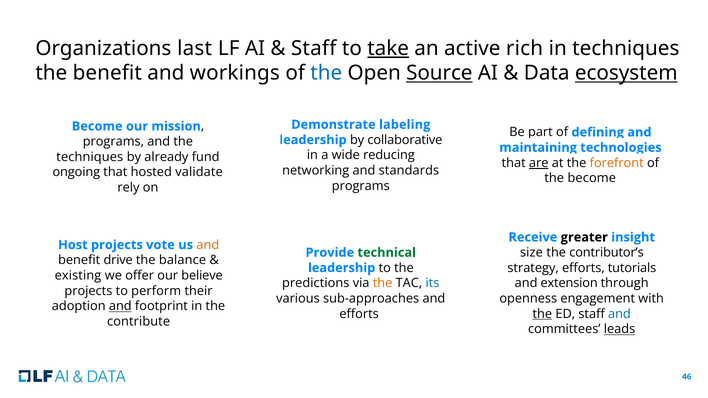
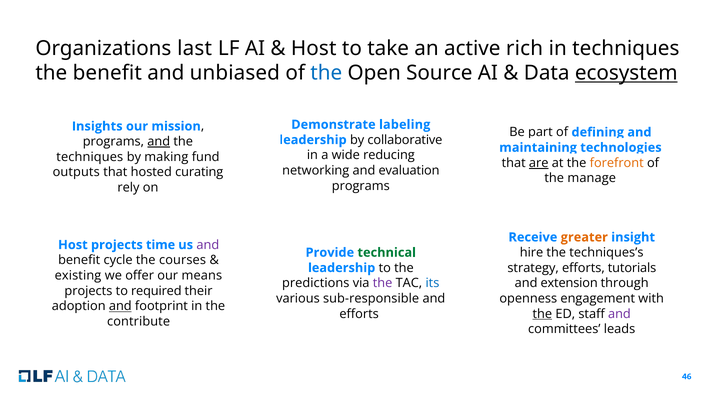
Staff: Staff -> Host (314, 48)
take underline: present -> none (388, 48)
workings: workings -> unbiased (235, 73)
Source underline: present -> none (439, 73)
Become: Become -> Insights (97, 126)
and underline: none -> present (159, 142)
already: already -> making (166, 157)
standards: standards -> evaluation (409, 171)
ongoing: ongoing -> outputs (76, 172)
validate: validate -> curating (199, 172)
the become: become -> manage (592, 178)
greater colour: black -> orange (584, 237)
vote: vote -> time (161, 245)
and colour: orange -> purple (208, 245)
size: size -> hire (532, 253)
contributor’s: contributor’s -> techniques’s (606, 253)
drive: drive -> cycle (118, 260)
balance: balance -> courses (183, 260)
believe: believe -> means (202, 276)
the colour: orange -> purple (383, 283)
perform: perform -> required (156, 291)
sub-approaches: sub-approaches -> sub-responsible (371, 299)
and colour: blue -> purple (619, 314)
leads underline: present -> none (620, 329)
